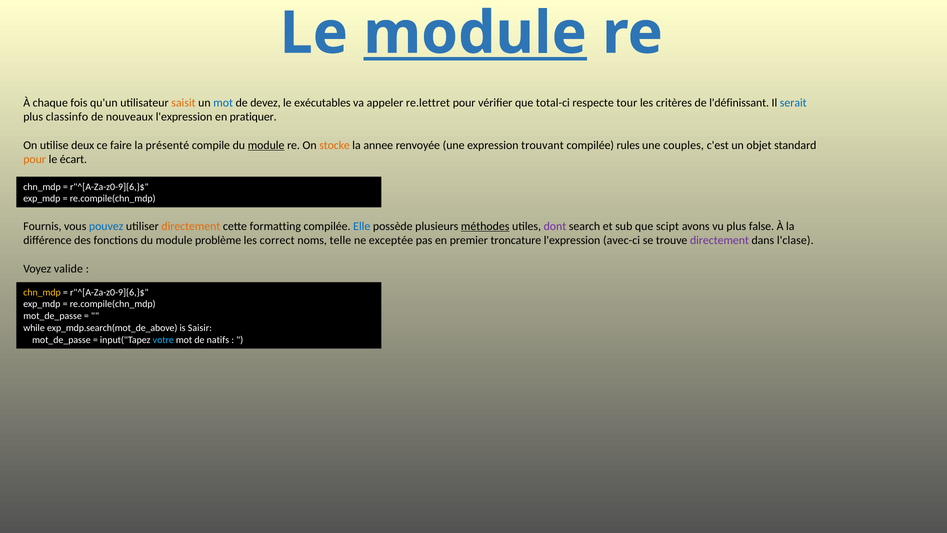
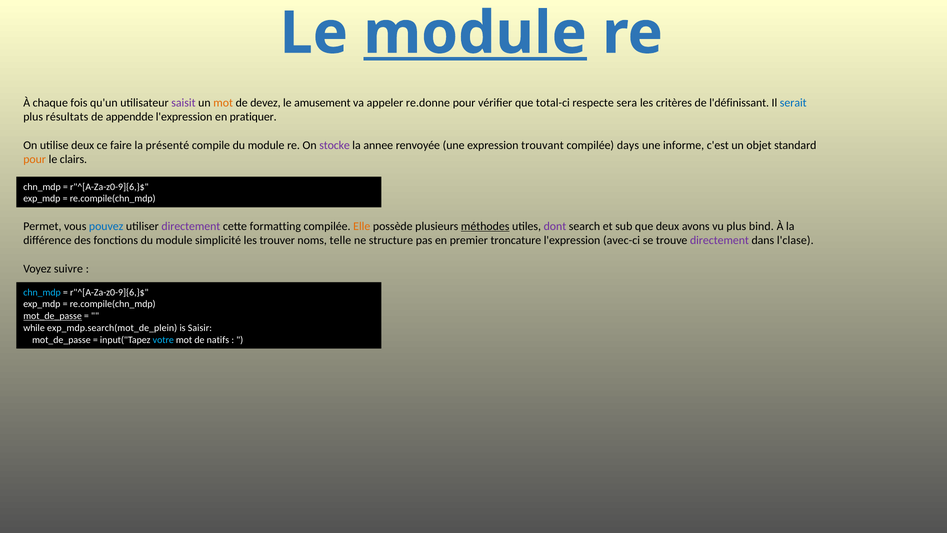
saisit colour: orange -> purple (183, 103)
mot colour: blue -> orange (223, 103)
exécutables: exécutables -> amusement (322, 103)
re.lettret: re.lettret -> re.donne (428, 103)
tour: tour -> sera (627, 103)
classinfo: classinfo -> résultats (67, 117)
nouveaux: nouveaux -> appendde (130, 117)
module underline: present -> none (266, 145)
stocke colour: orange -> purple (335, 145)
rules: rules -> days (628, 145)
couples: couples -> informe (684, 145)
écart: écart -> clairs (73, 159)
Fournis: Fournis -> Permet (42, 226)
directement colour: orange -> purple (191, 226)
Elle colour: blue -> orange (362, 226)
que scipt: scipt -> deux (668, 226)
false: false -> bind (761, 226)
problème: problème -> simplicité (218, 240)
correct: correct -> trouver (277, 240)
exceptée: exceptée -> structure (391, 240)
valide: valide -> suivre (68, 269)
chn_mdp colour: yellow -> light blue (42, 292)
mot_de_passe underline: none -> present (53, 316)
exp_mdp.search(mot_de_above: exp_mdp.search(mot_de_above -> exp_mdp.search(mot_de_plein (112, 328)
